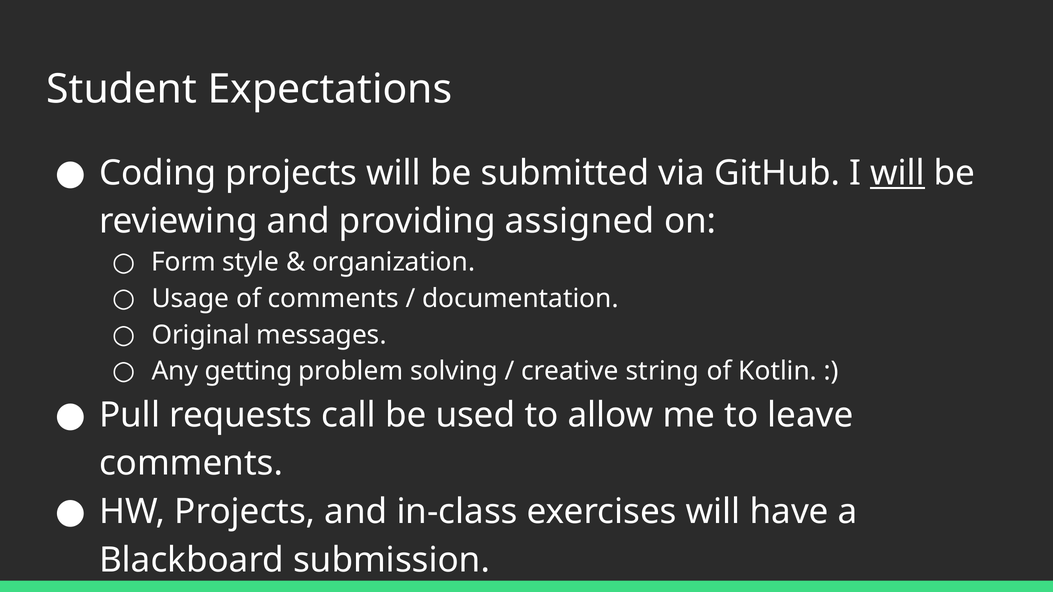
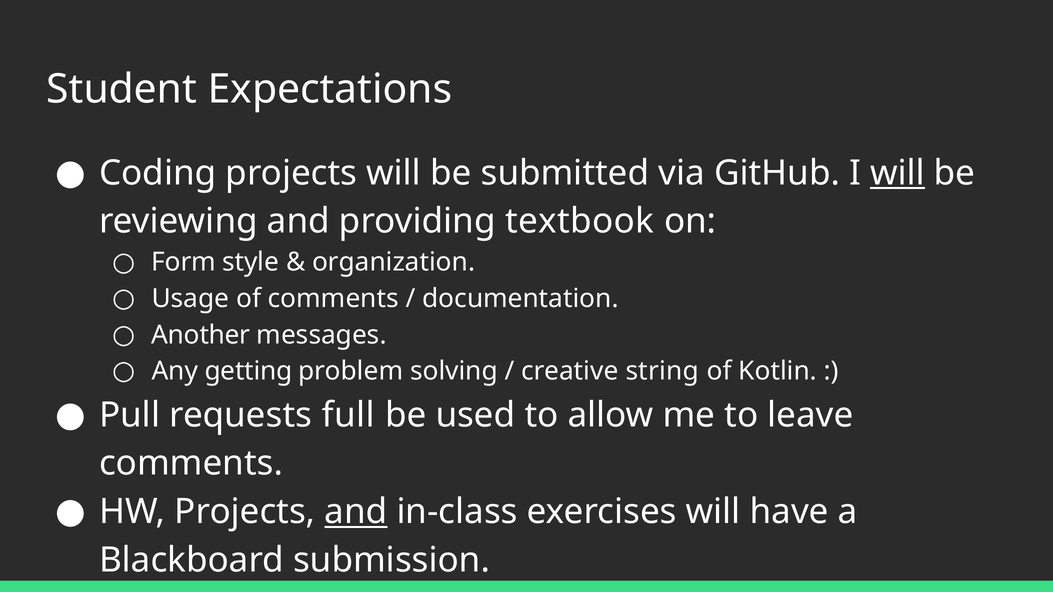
assigned: assigned -> textbook (580, 221)
Original: Original -> Another (201, 335)
call: call -> full (348, 415)
and underline: none -> present (356, 512)
